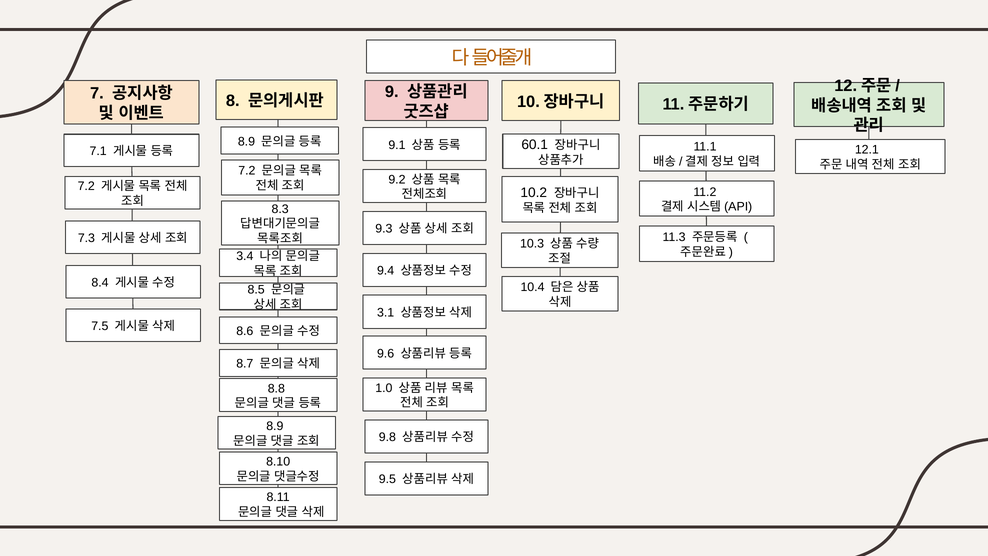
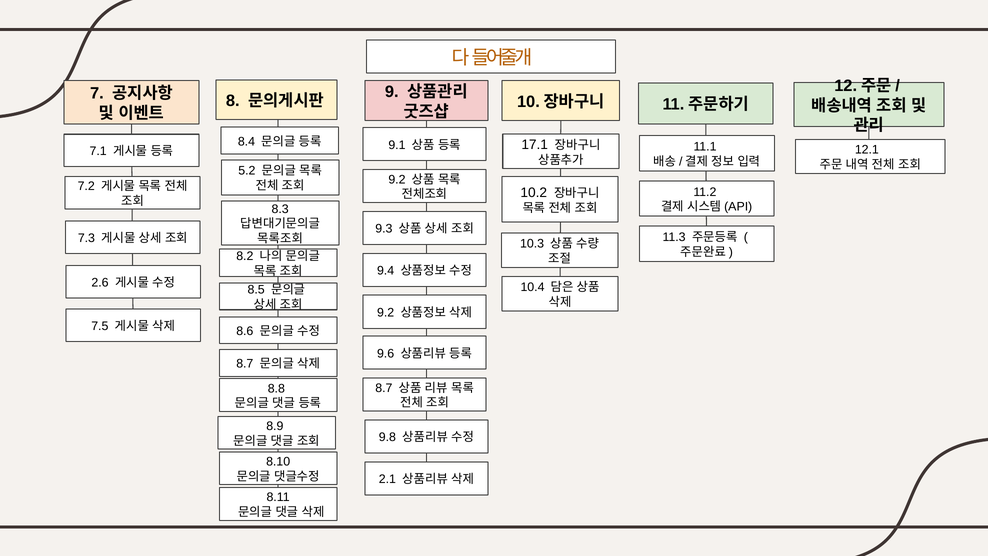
8.9: 8.9 -> 8.4 (246, 141)
60.1: 60.1 -> 17.1 (535, 145)
7.2: 7.2 -> 5.2 (247, 171)
3.4: 3.4 -> 8.2 (245, 256)
8.4: 8.4 -> 2.6 (100, 283)
3.1: 3.1 -> 9.2 (386, 313)
1.0: 1.0 -> 8.7 (384, 388)
9.5: 9.5 -> 2.1 (387, 479)
